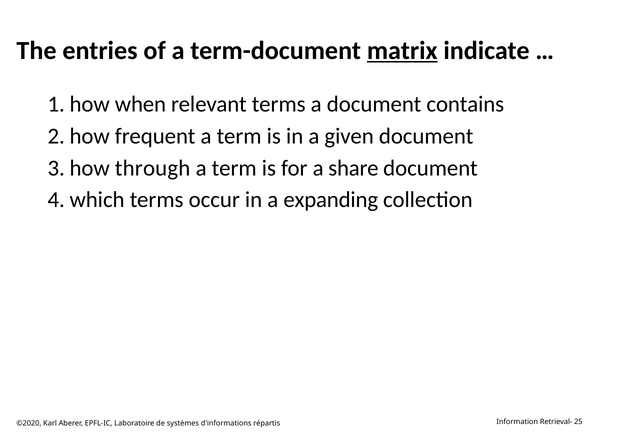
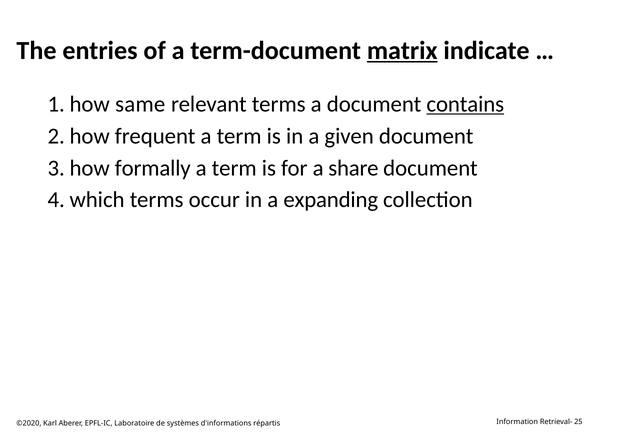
when: when -> same (140, 104)
contains underline: none -> present (465, 104)
through: through -> formally (153, 168)
